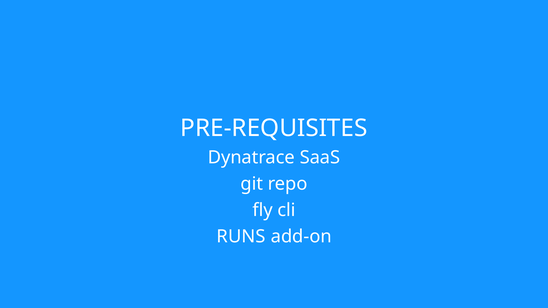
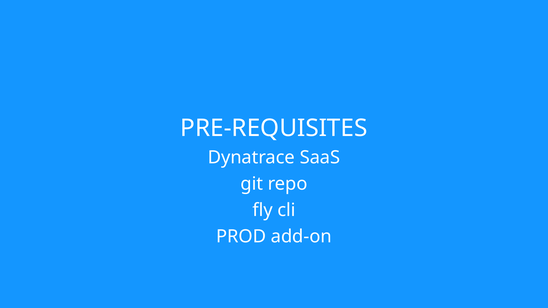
RUNS: RUNS -> PROD (241, 237)
